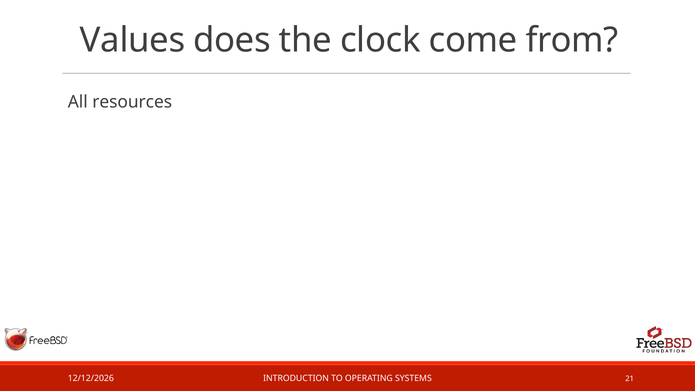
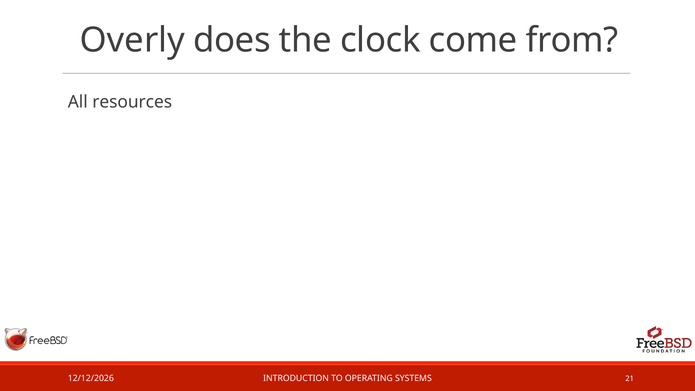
Values: Values -> Overly (132, 40)
